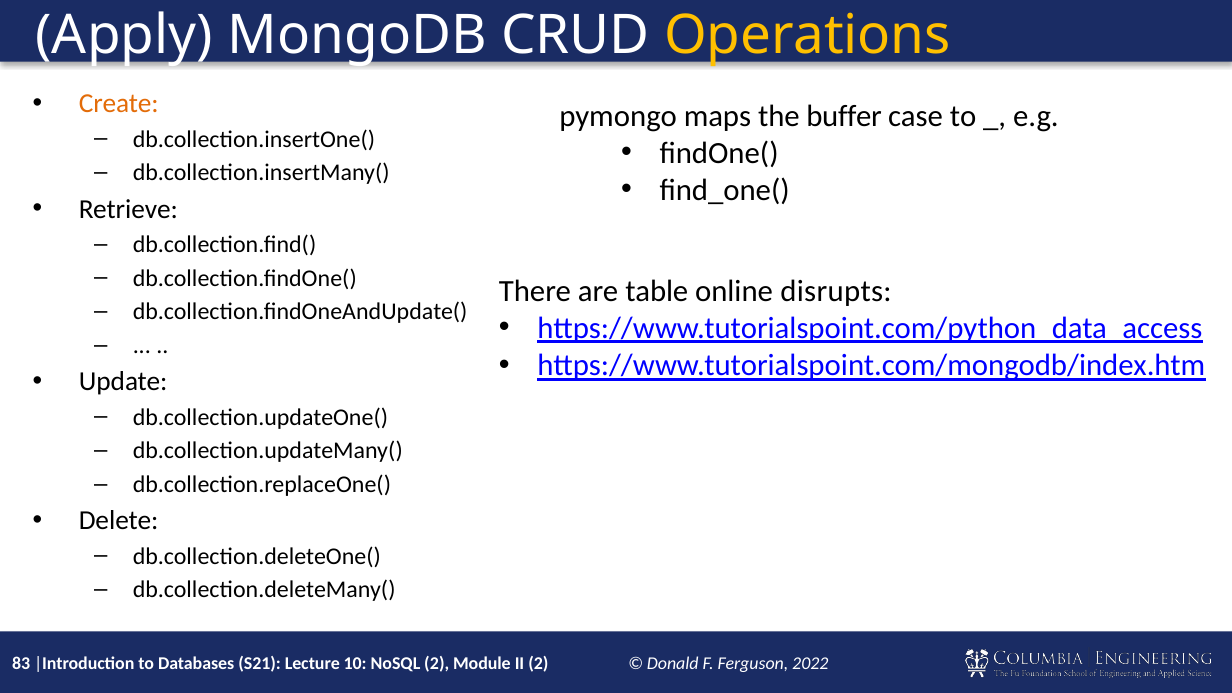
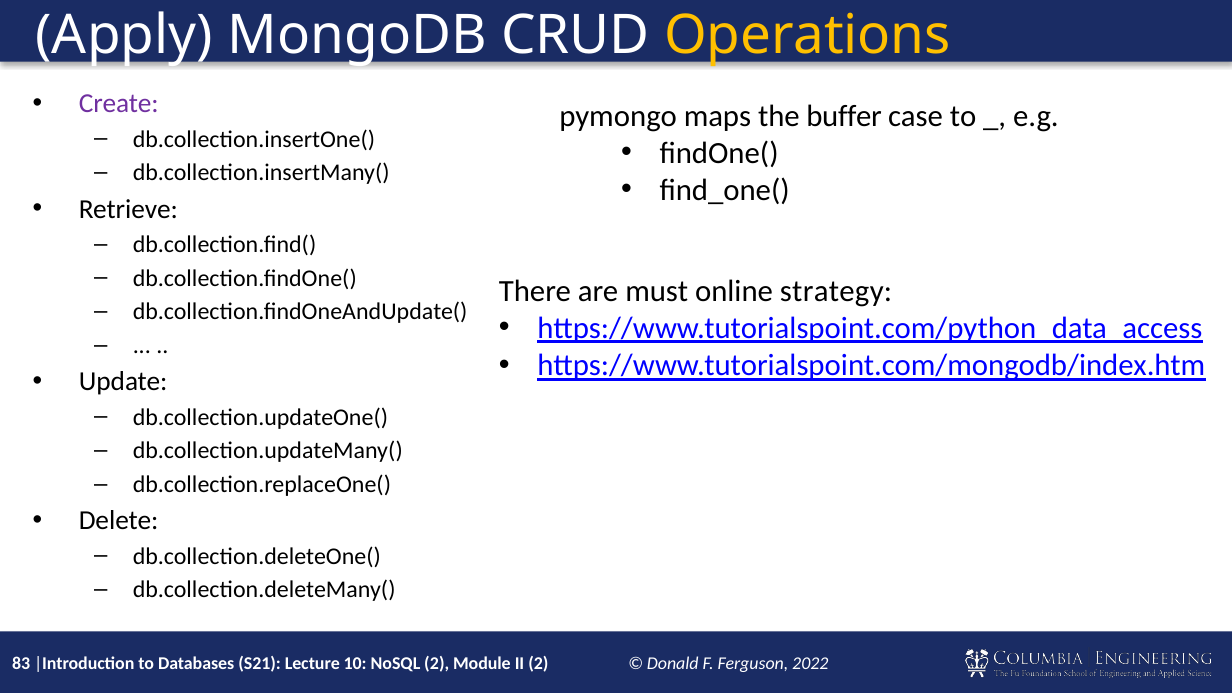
Create colour: orange -> purple (119, 104)
table: table -> must (657, 291)
disrupts: disrupts -> strategy (836, 291)
